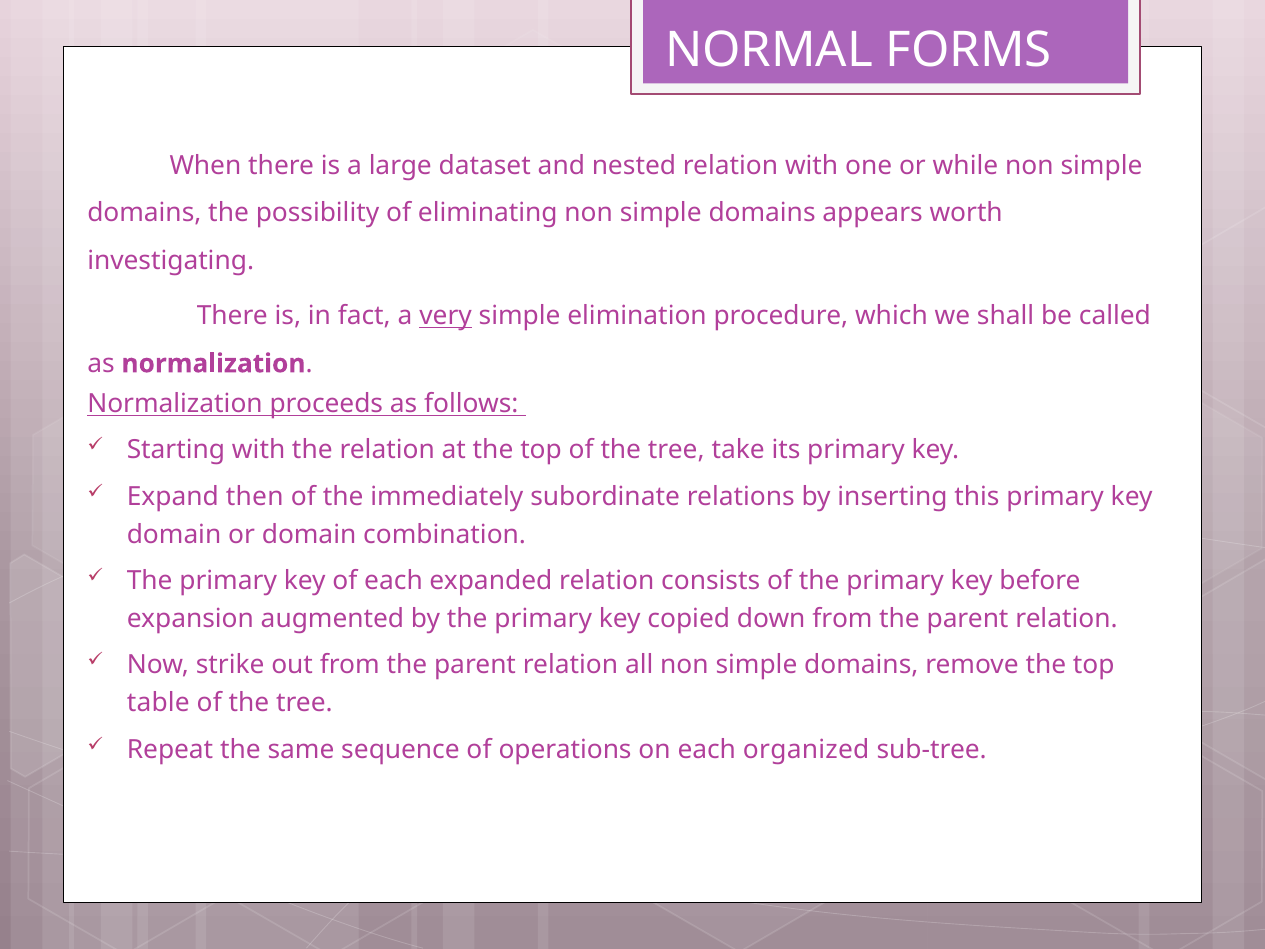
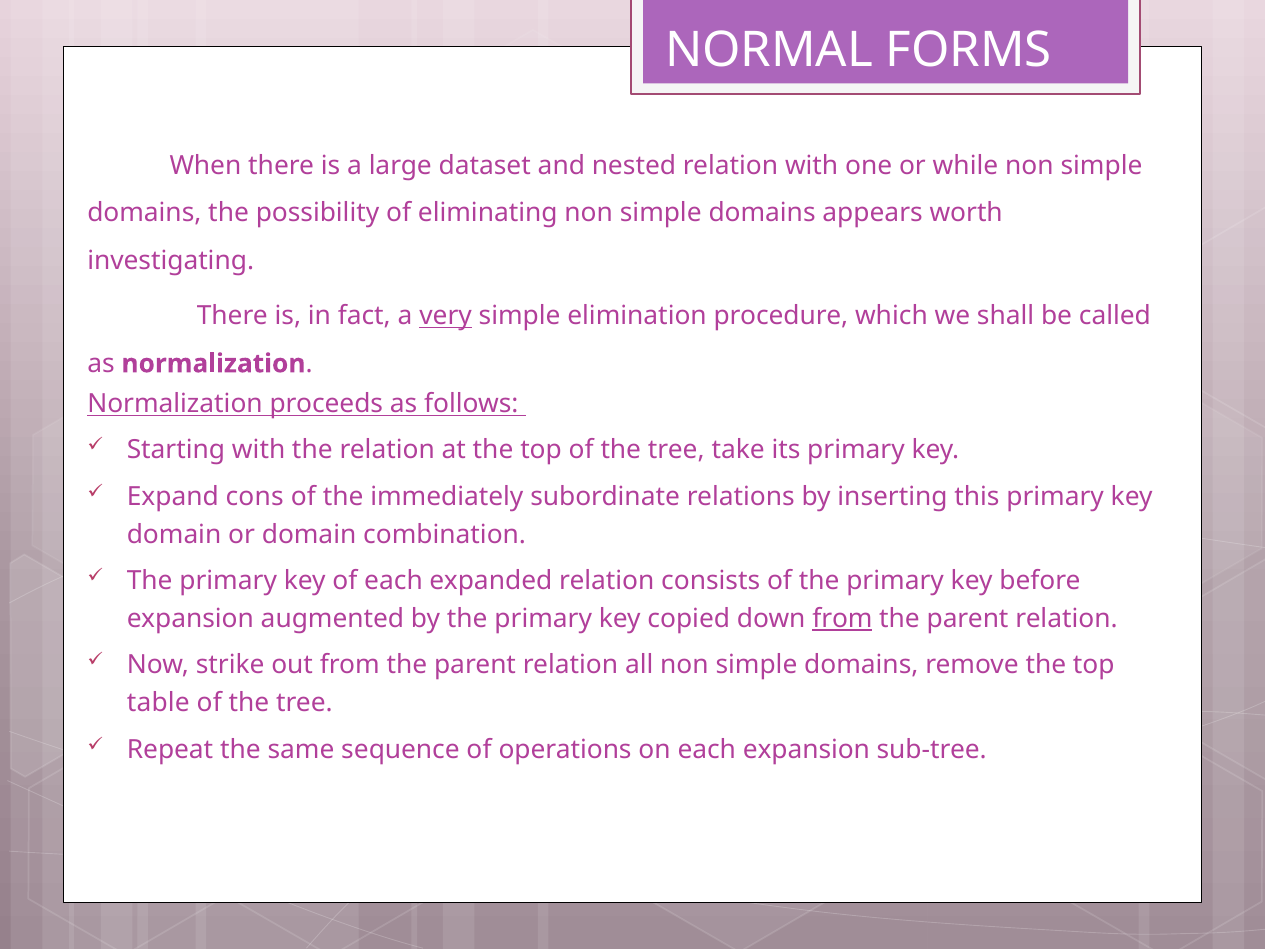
then: then -> cons (255, 496)
from underline: none -> present (842, 619)
each organized: organized -> expansion (806, 749)
